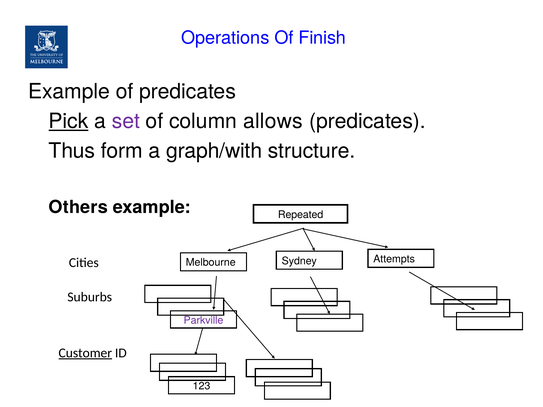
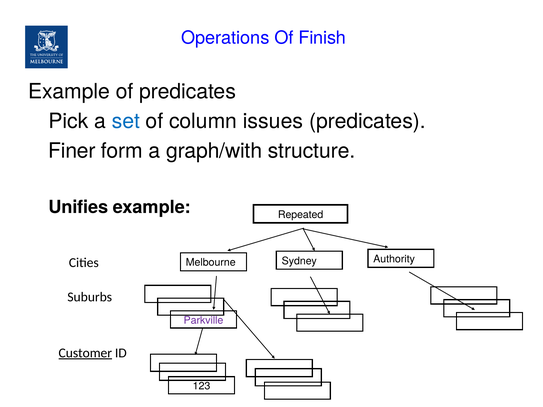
Pick underline: present -> none (69, 121)
set colour: purple -> blue (126, 121)
allows: allows -> issues (273, 121)
Thus: Thus -> Finer (72, 151)
Others: Others -> Unifies (78, 207)
Attempts: Attempts -> Authority (394, 259)
